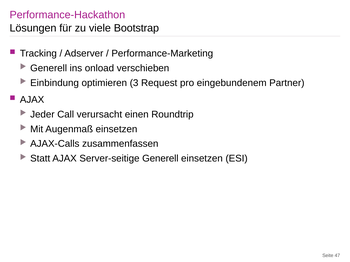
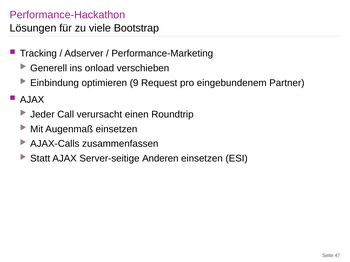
3: 3 -> 9 (134, 83)
Server-seitige Generell: Generell -> Anderen (160, 159)
